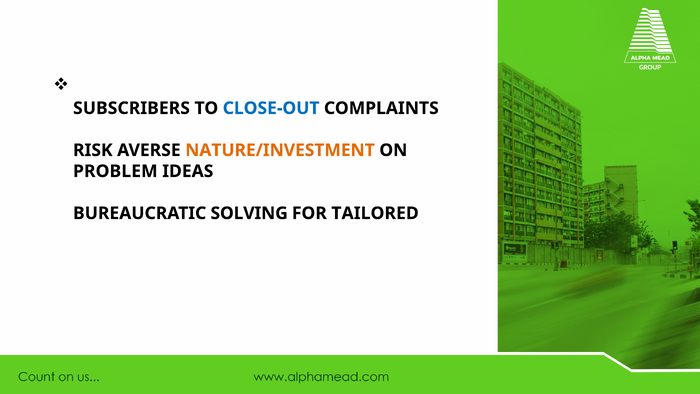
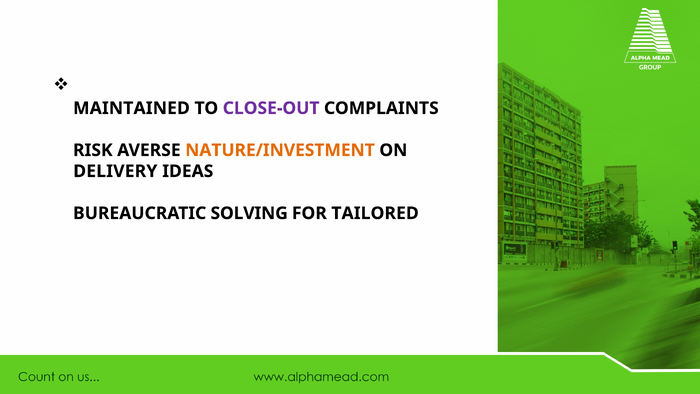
SUBSCRIBERS: SUBSCRIBERS -> MAINTAINED (131, 108)
CLOSE-OUT colour: blue -> purple (271, 108)
PROBLEM: PROBLEM -> DELIVERY (115, 171)
